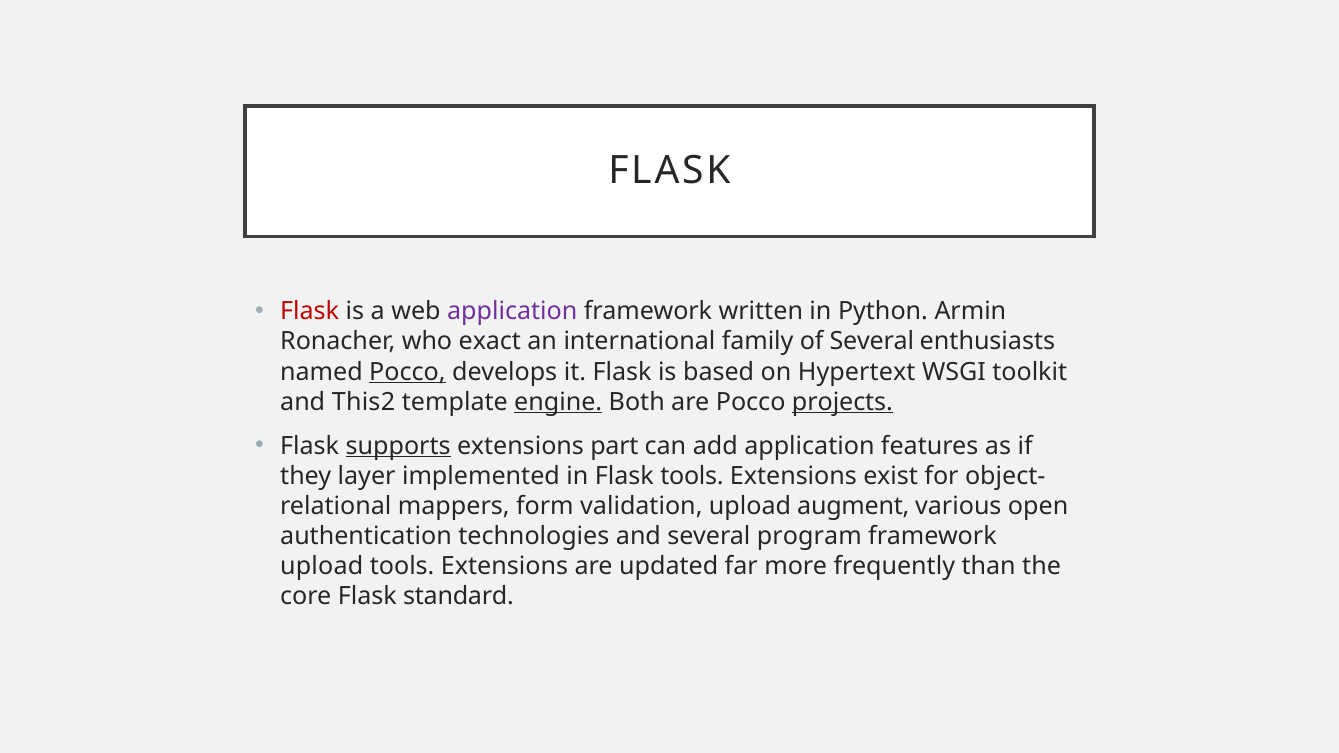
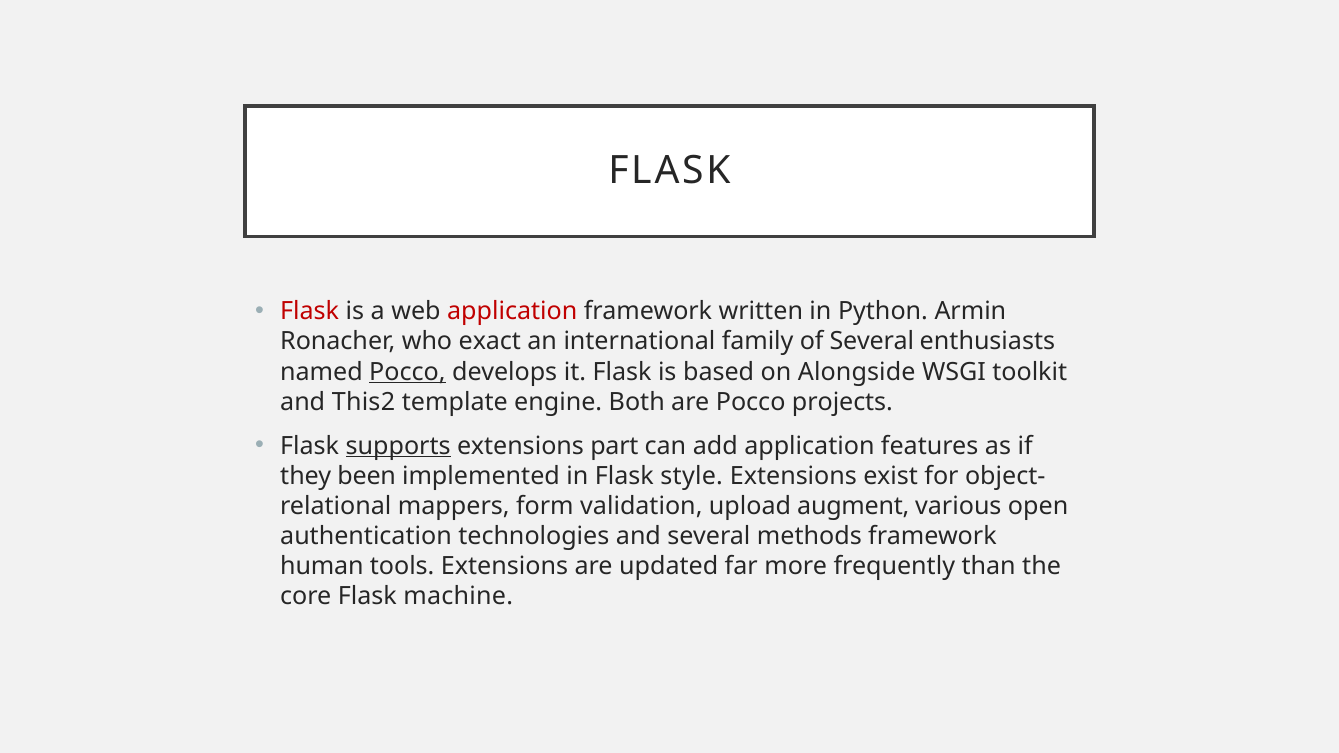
application colour: purple -> red (512, 312)
Hypertext: Hypertext -> Alongside (857, 372)
engine underline: present -> none (558, 402)
projects underline: present -> none (842, 402)
layer: layer -> been (367, 476)
Flask tools: tools -> style (692, 476)
program: program -> methods (809, 536)
upload: upload -> human (322, 567)
standard: standard -> machine (458, 597)
